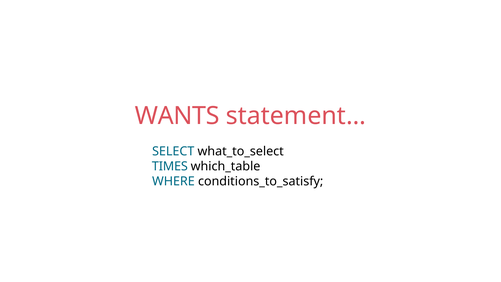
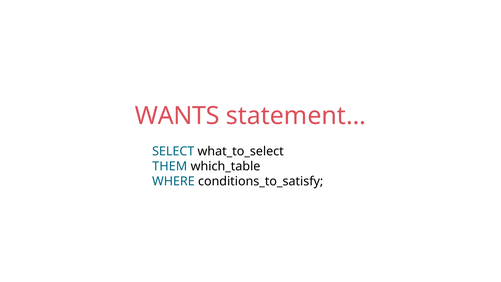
TIMES: TIMES -> THEM (170, 166)
